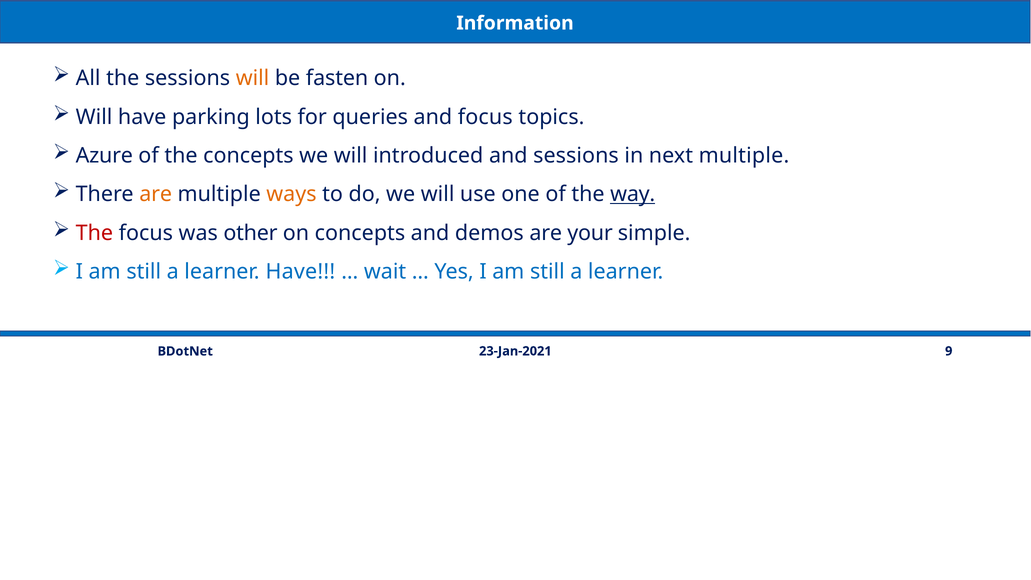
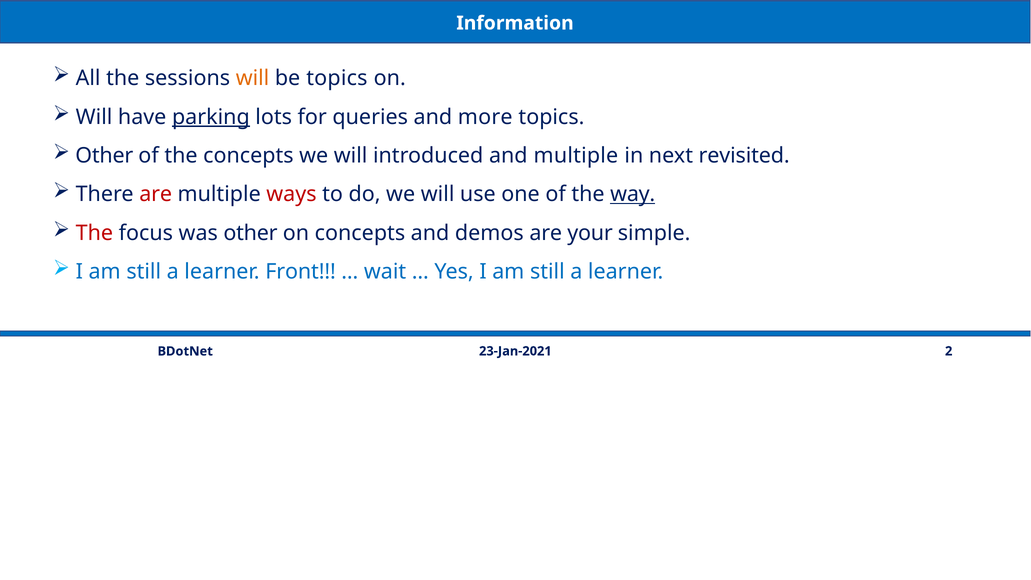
be fasten: fasten -> topics (337, 78)
parking underline: none -> present (211, 117)
and focus: focus -> more (485, 117)
Azure: Azure -> Other (104, 156)
and sessions: sessions -> multiple (576, 156)
next multiple: multiple -> revisited (744, 156)
are colour: orange -> red (156, 194)
ways colour: orange -> red (291, 194)
learner Have: Have -> Front (301, 272)
9: 9 -> 2 (949, 351)
